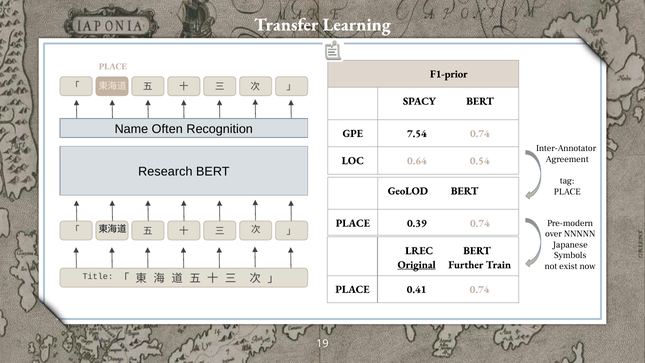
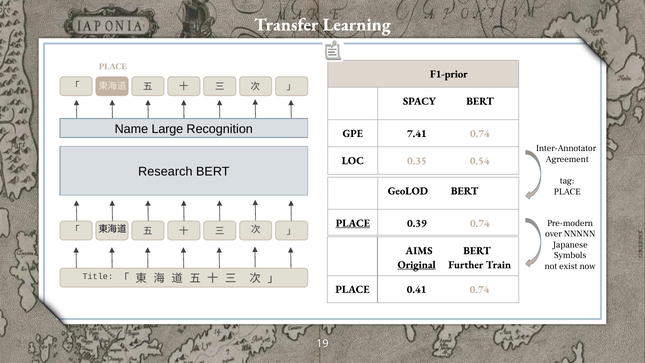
Often: Often -> Large (167, 129)
7.54: 7.54 -> 7.41 (417, 133)
0.64: 0.64 -> 0.35 (417, 161)
PLACE underline: none -> present (353, 223)
LREC: LREC -> AIMS (419, 250)
